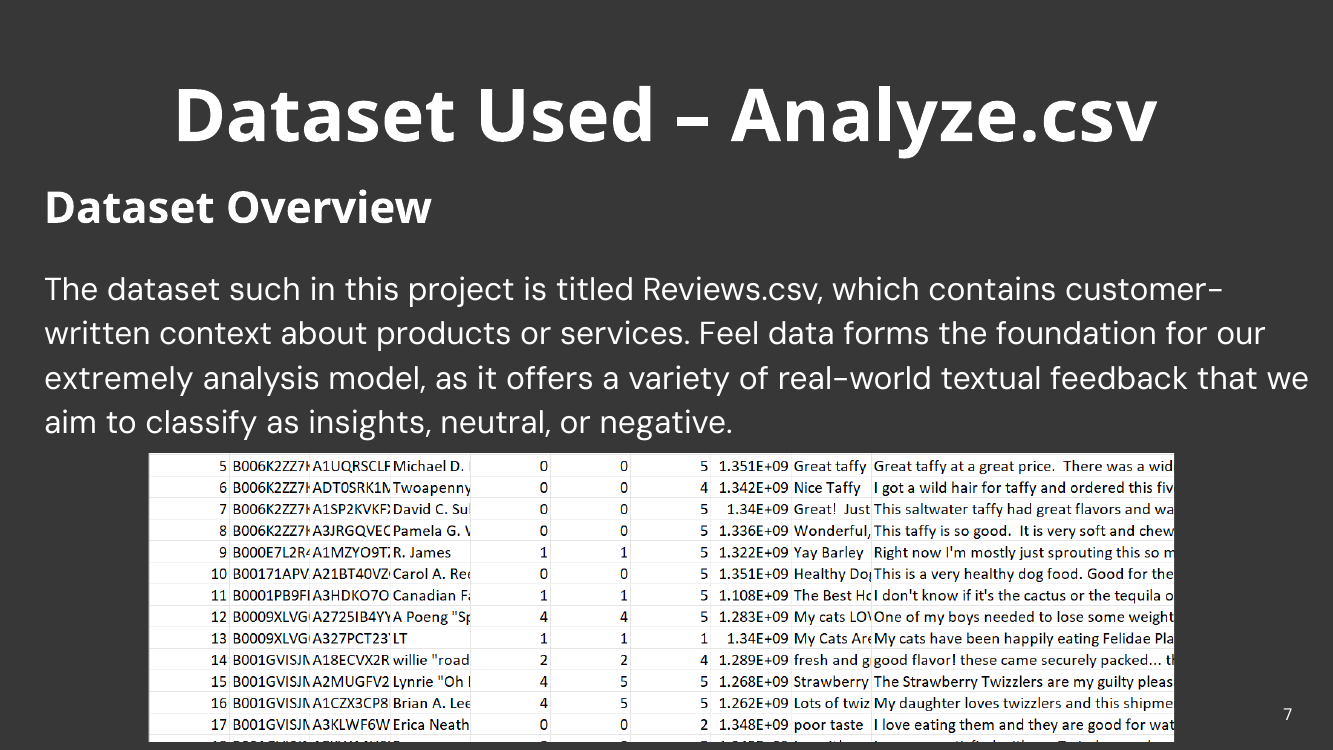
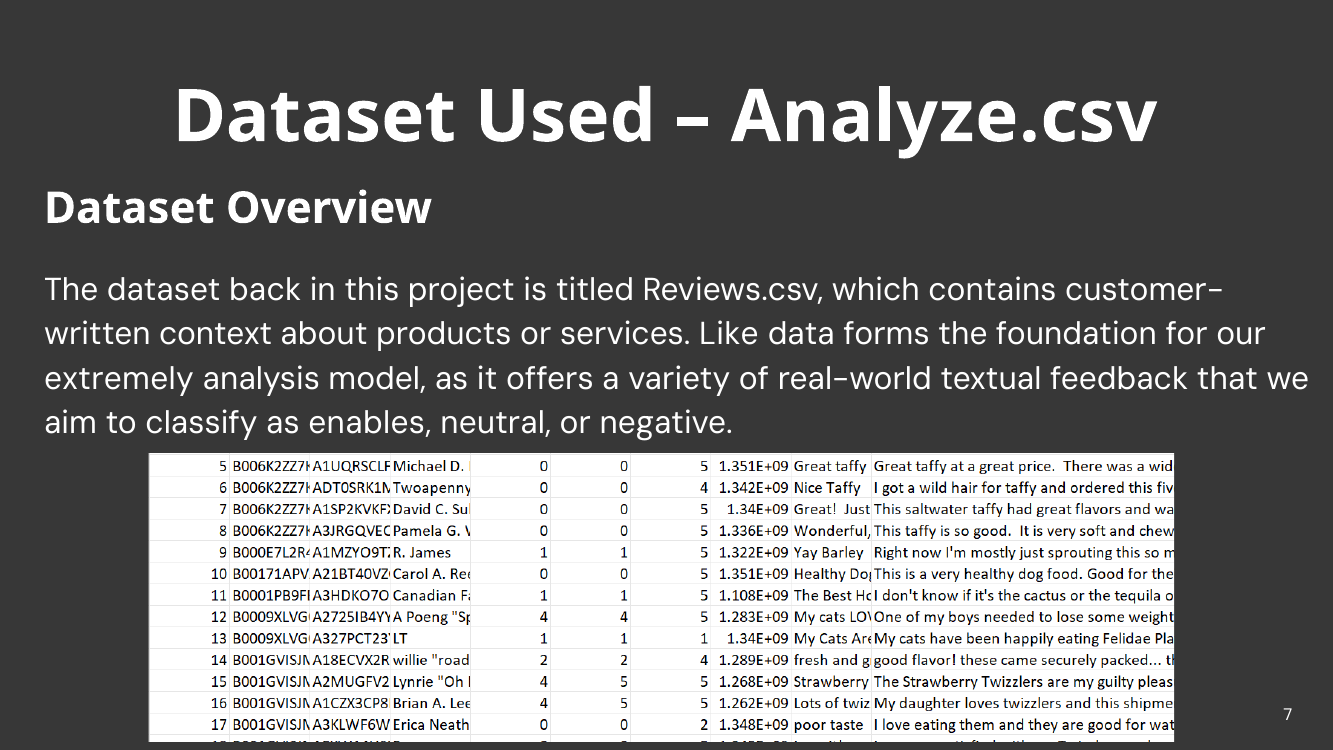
such: such -> back (265, 290)
Feel: Feel -> Like (729, 334)
insights: insights -> enables (370, 423)
